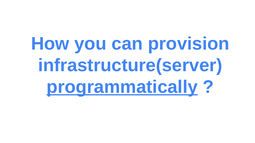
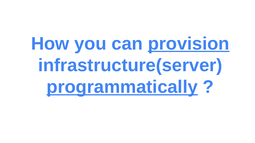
provision underline: none -> present (189, 44)
